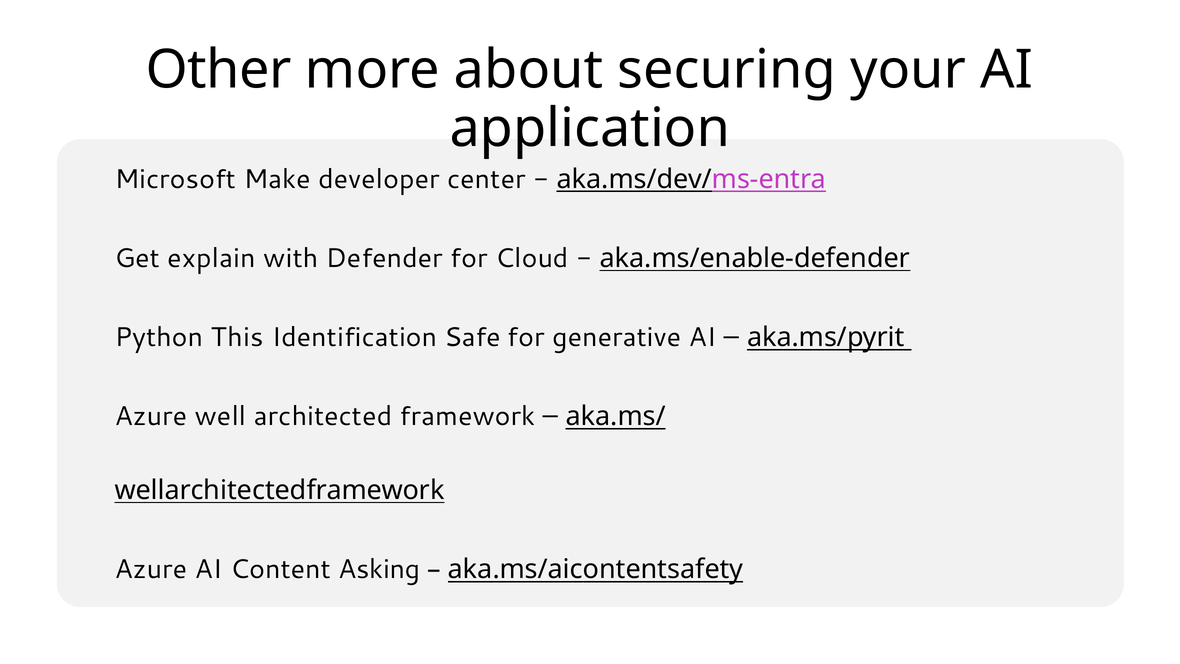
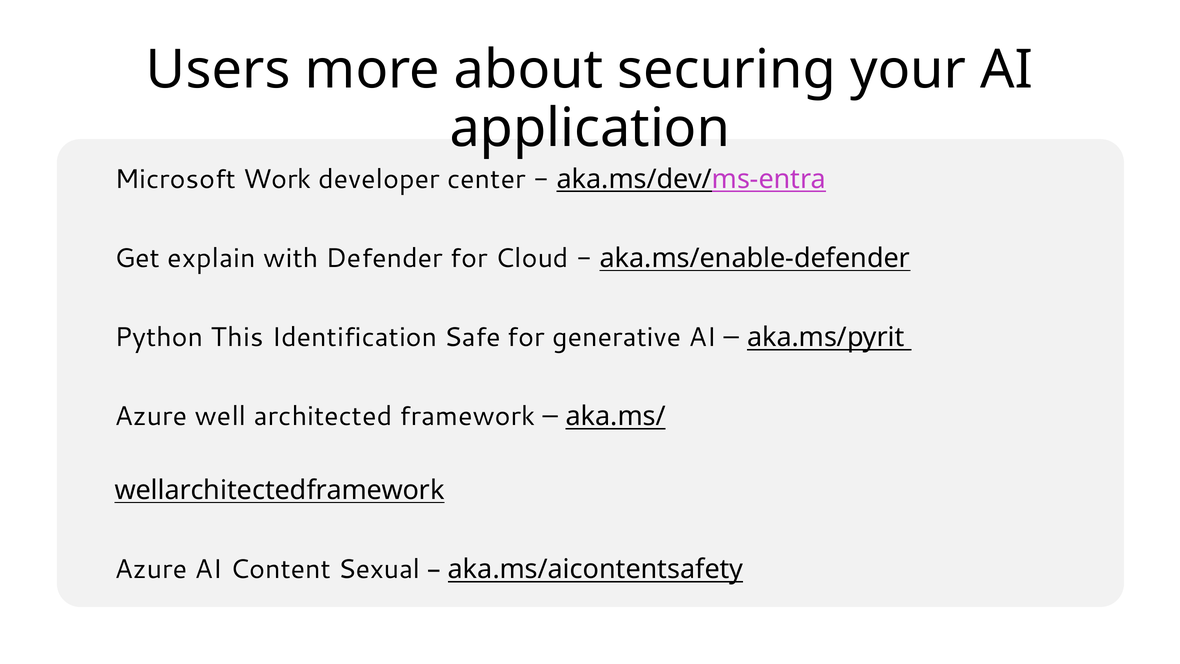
Other: Other -> Users (218, 70)
Make: Make -> Work (277, 179)
Asking: Asking -> Sexual (379, 569)
